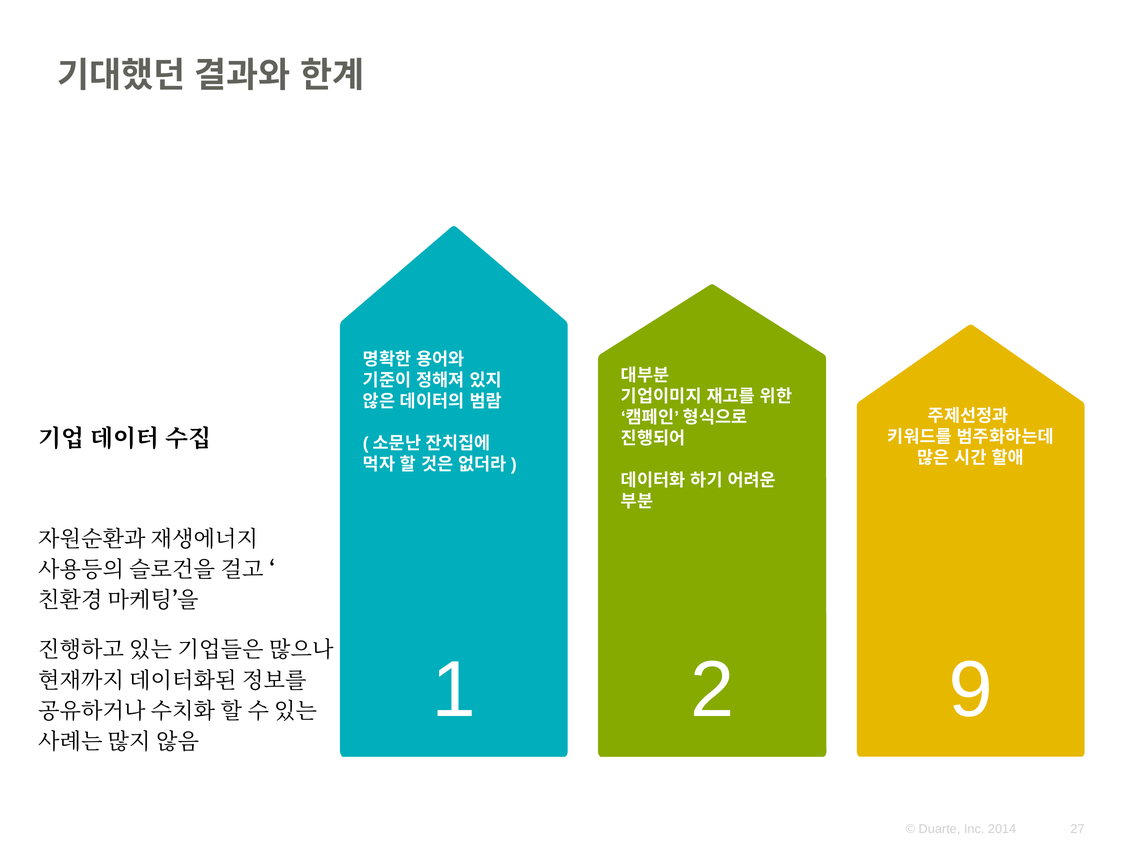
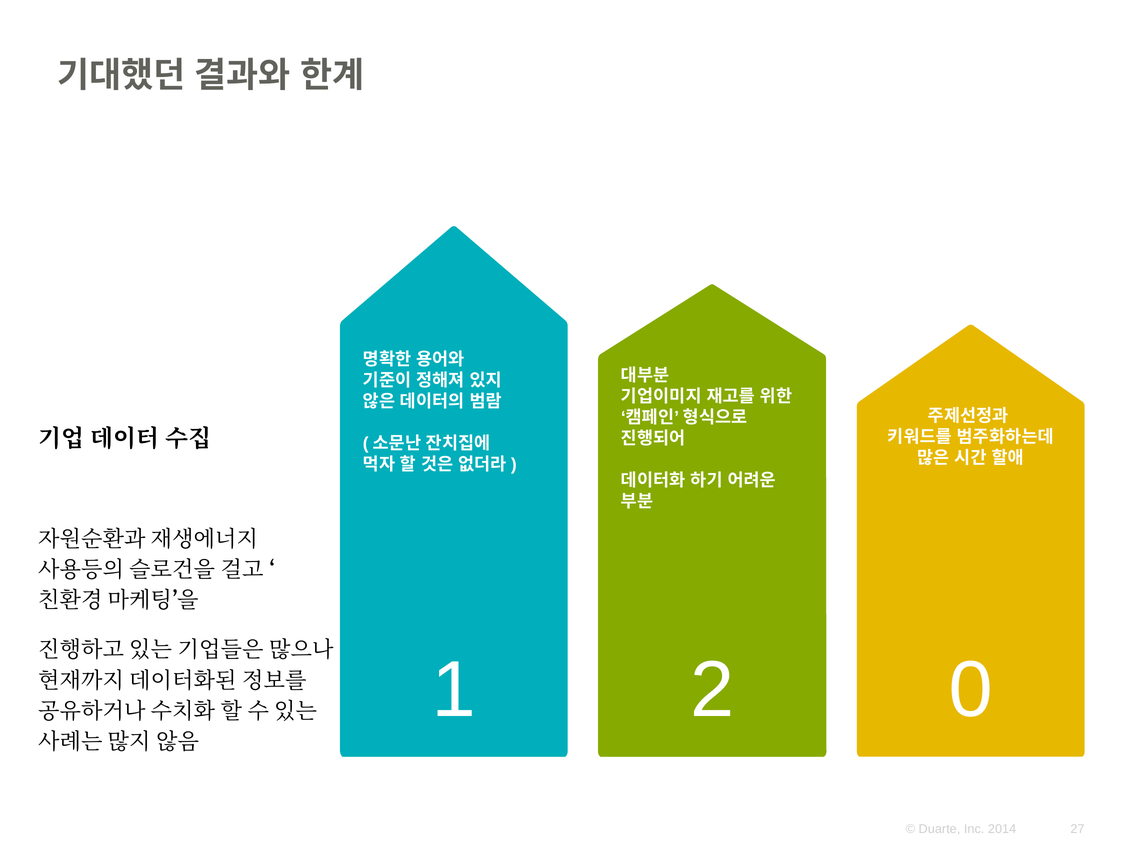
9: 9 -> 0 (971, 689)
